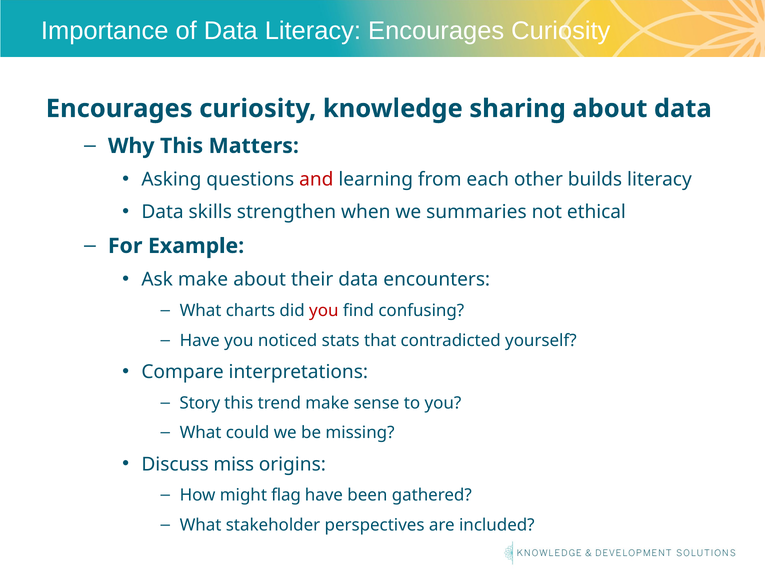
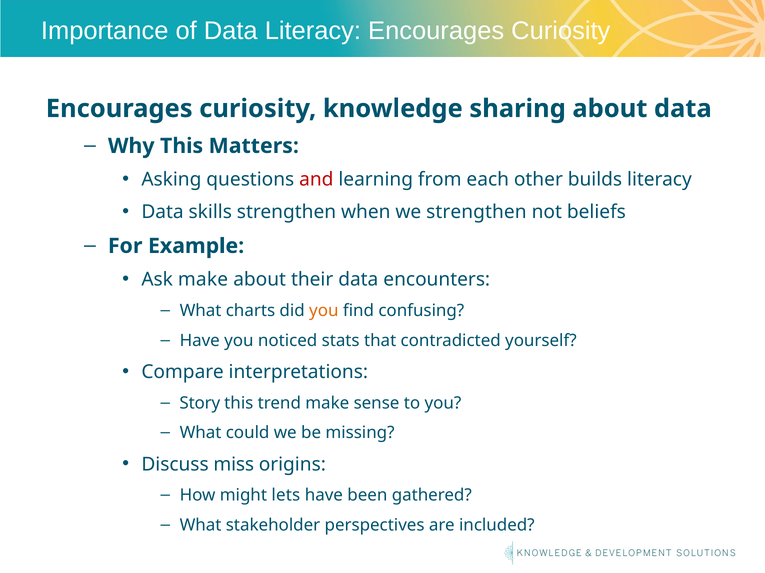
we summaries: summaries -> strengthen (476, 212)
ethical: ethical -> beliefs (596, 212)
you colour: red -> orange (324, 311)
flag: flag -> lets (286, 496)
